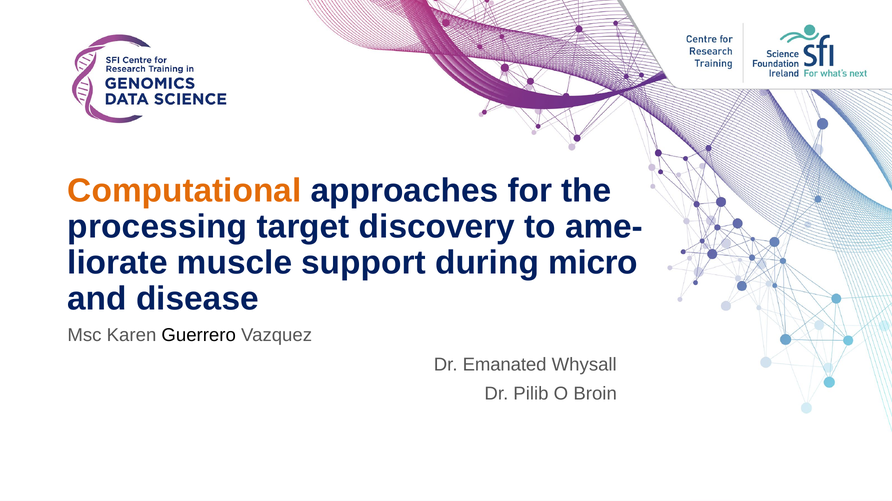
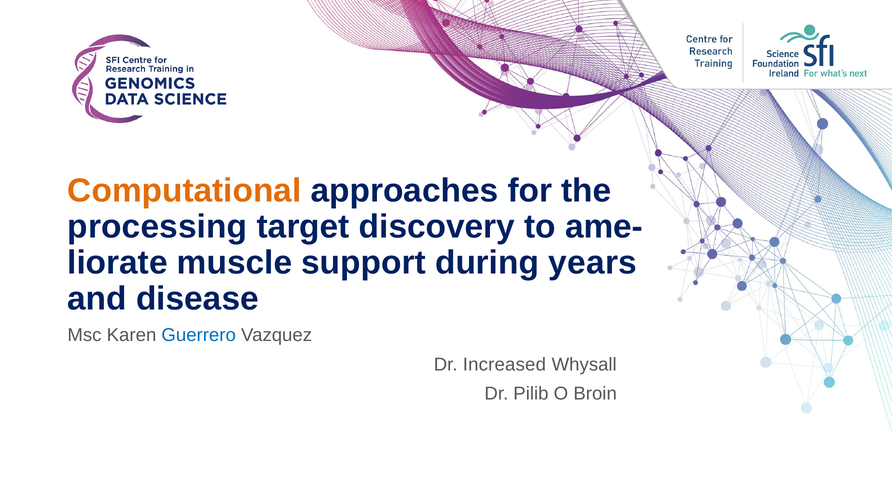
micro: micro -> years (593, 263)
Guerrero colour: black -> blue (199, 336)
Emanated: Emanated -> Increased (504, 365)
